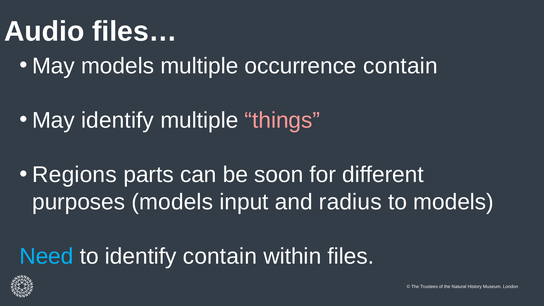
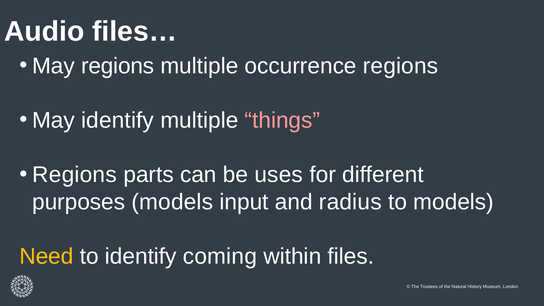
May models: models -> regions (118, 66)
occurrence contain: contain -> regions (401, 66)
soon: soon -> uses (279, 175)
Need colour: light blue -> yellow (46, 256)
identify contain: contain -> coming (220, 256)
